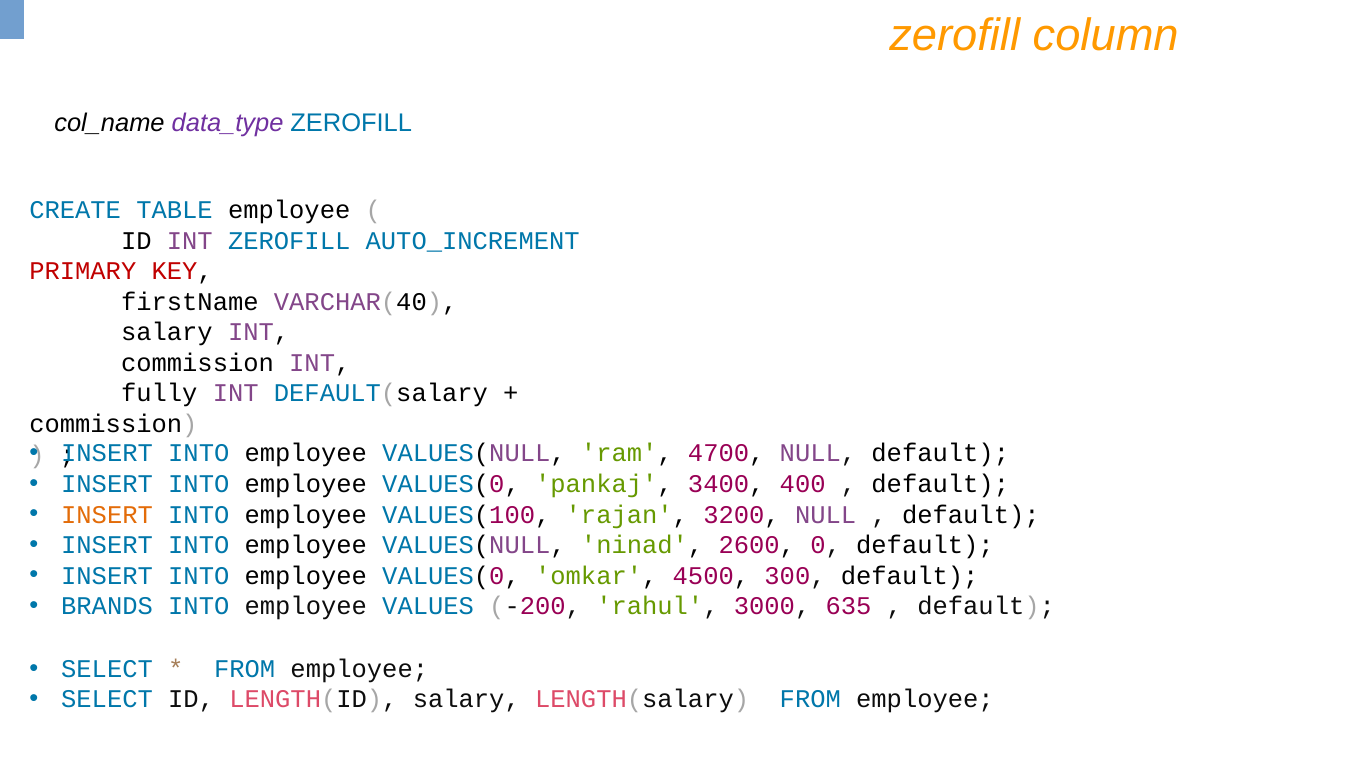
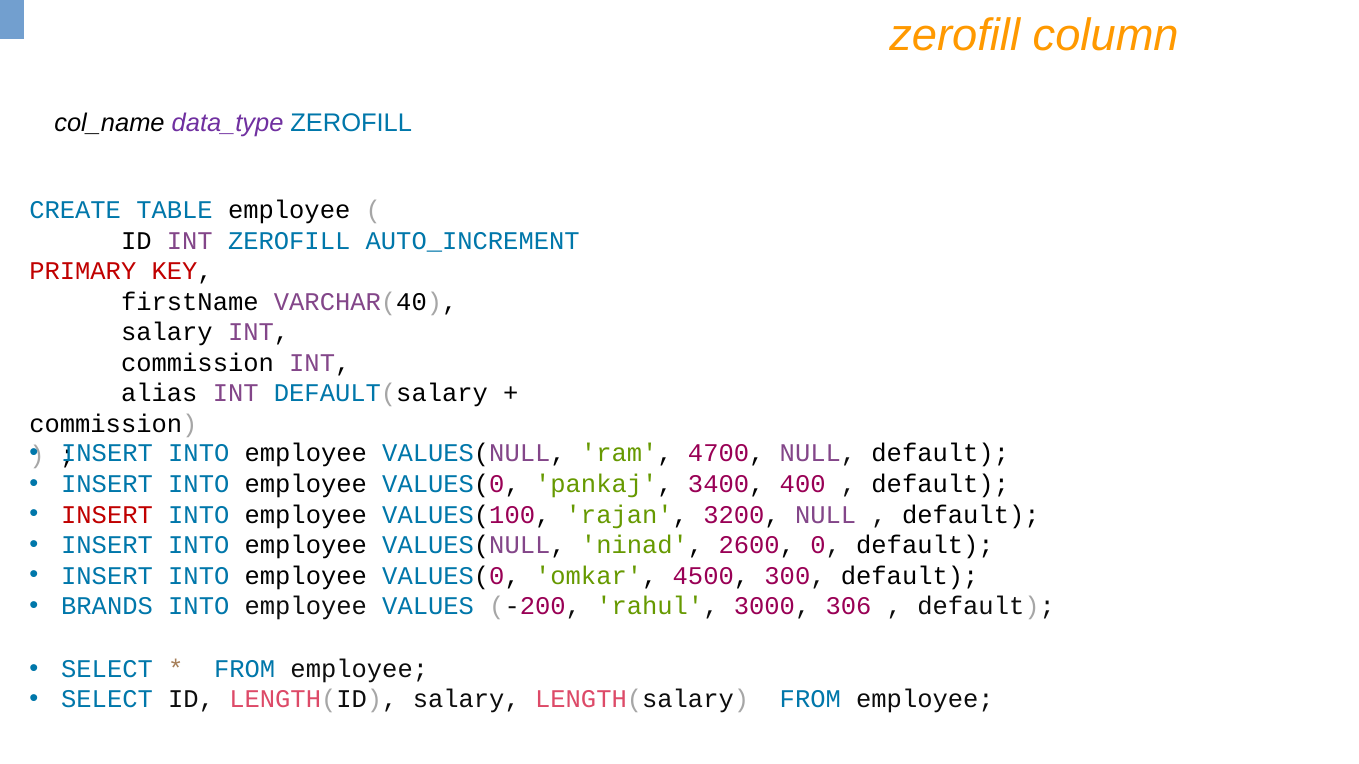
fully: fully -> alias (159, 394)
INSERT colour: orange -> red (107, 515)
635: 635 -> 306 (849, 607)
